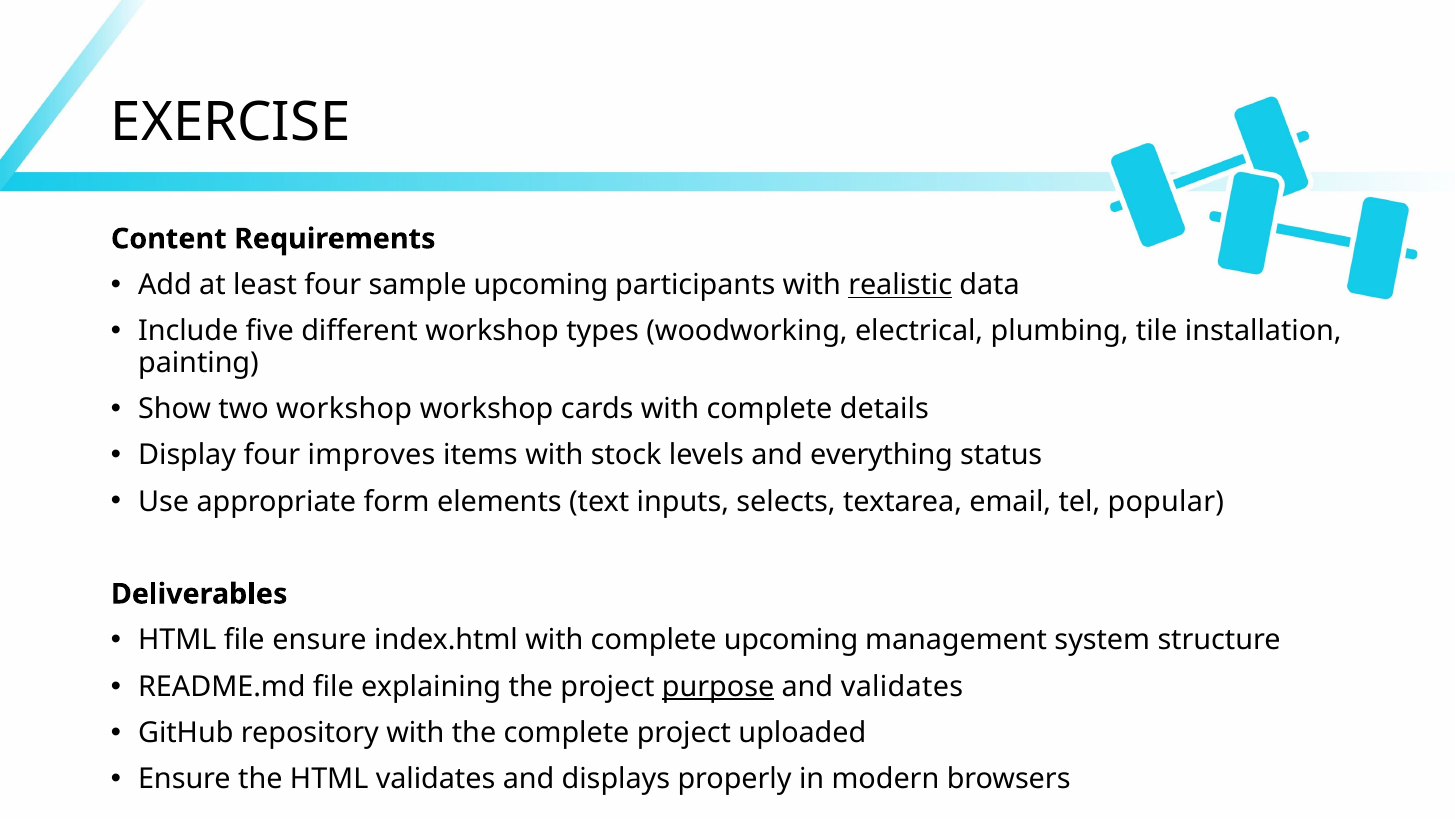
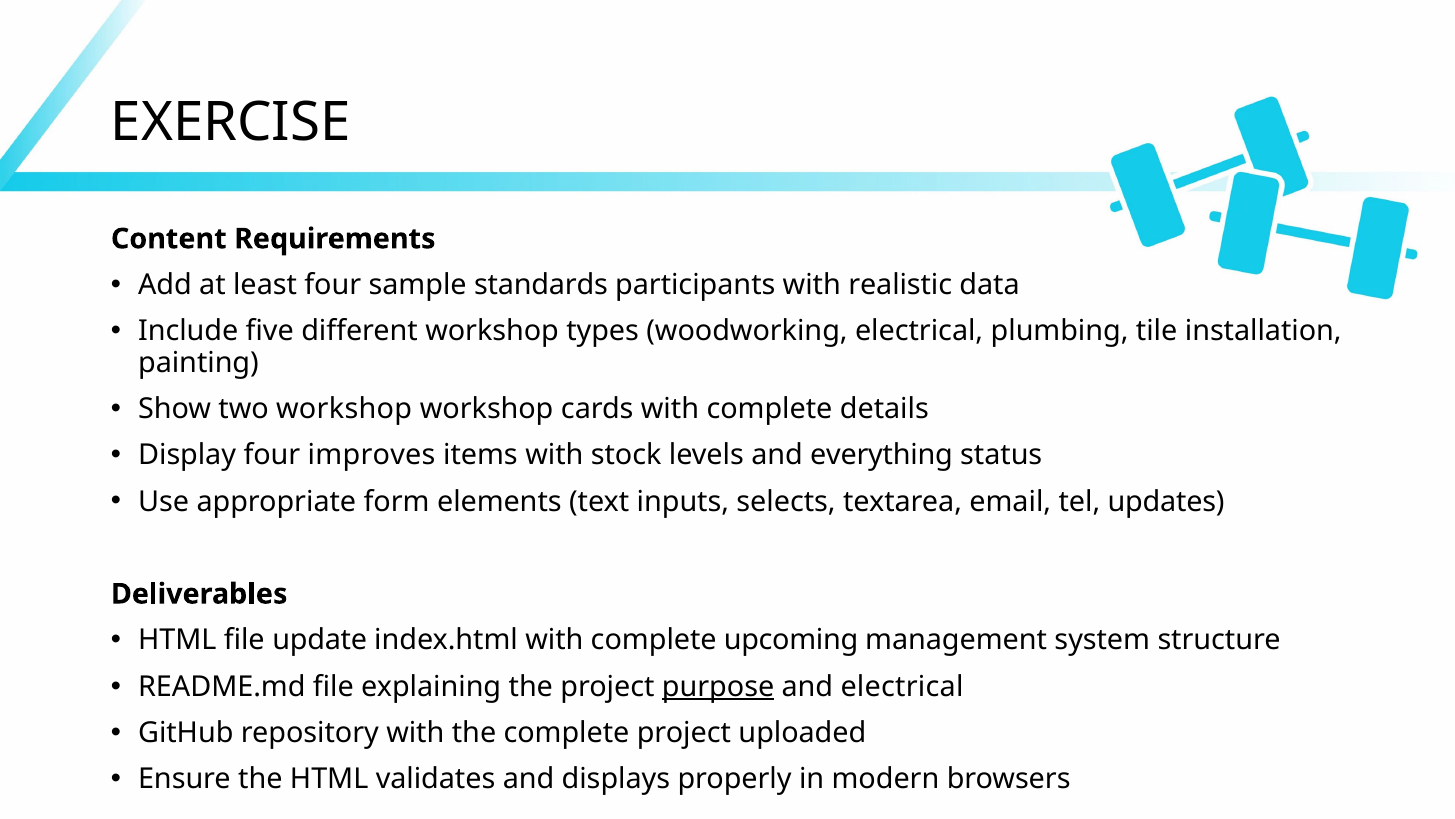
sample upcoming: upcoming -> standards (541, 285)
realistic underline: present -> none (900, 285)
popular: popular -> updates (1166, 501)
file ensure: ensure -> update (320, 640)
and validates: validates -> electrical (902, 686)
